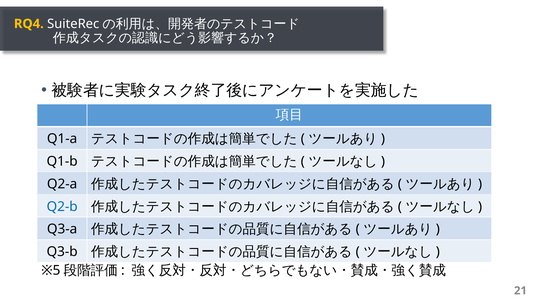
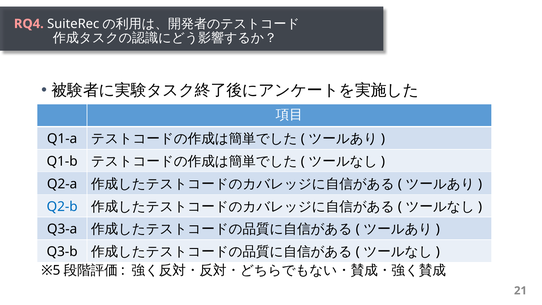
RQ4 colour: yellow -> pink (29, 24)
